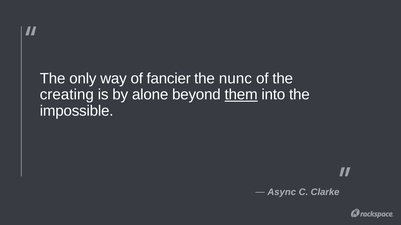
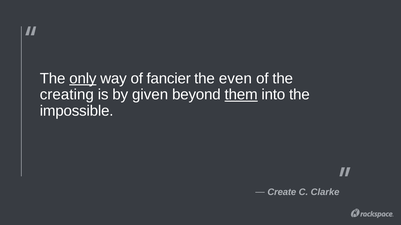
only underline: none -> present (83, 79)
nunc: nunc -> even (235, 79)
alone: alone -> given (150, 95)
Async: Async -> Create (282, 193)
